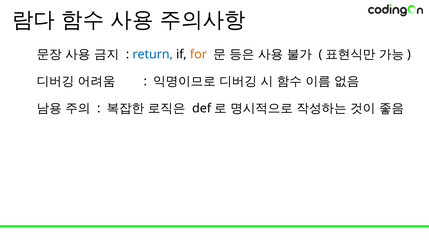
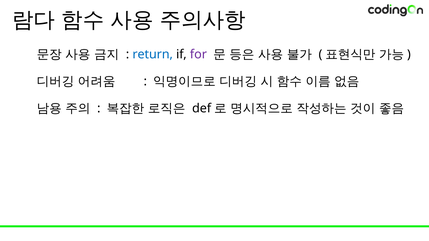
for colour: orange -> purple (198, 55)
